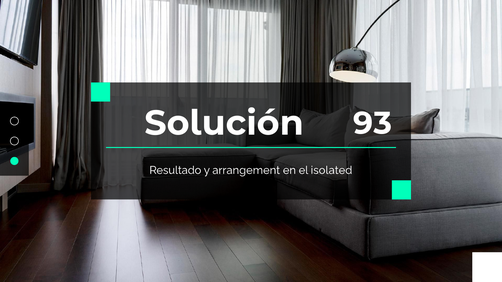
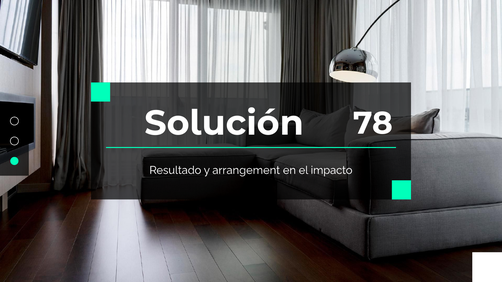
93: 93 -> 78 (373, 124)
isolated: isolated -> impacto (332, 170)
